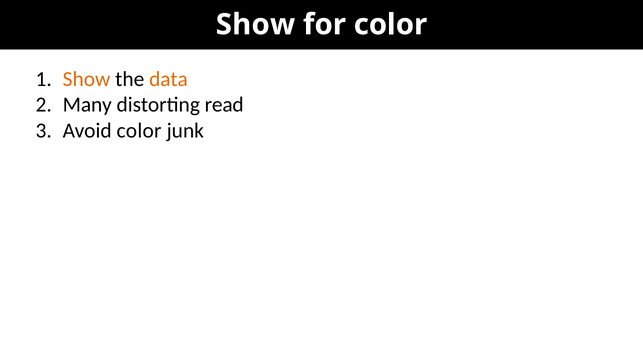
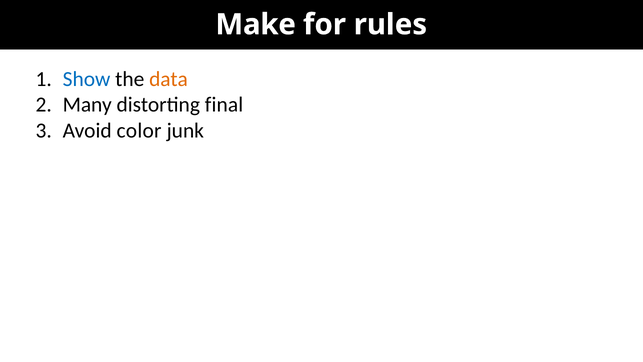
Show: Show -> Make (256, 25)
for color: color -> rules (390, 25)
Show colour: orange -> blue (87, 79)
read: read -> final (224, 105)
